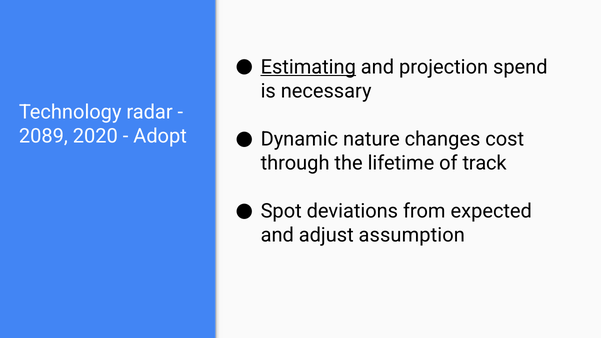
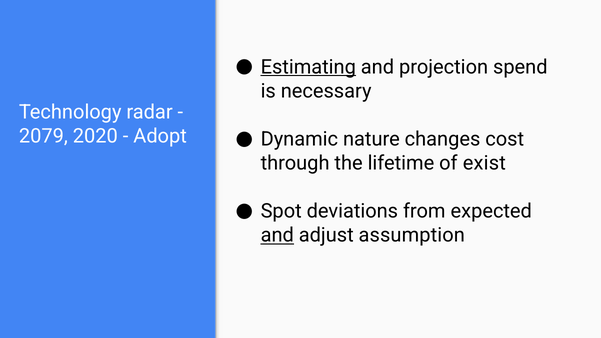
2089: 2089 -> 2079 (43, 136)
track: track -> exist (484, 163)
and underline: none -> present (277, 235)
